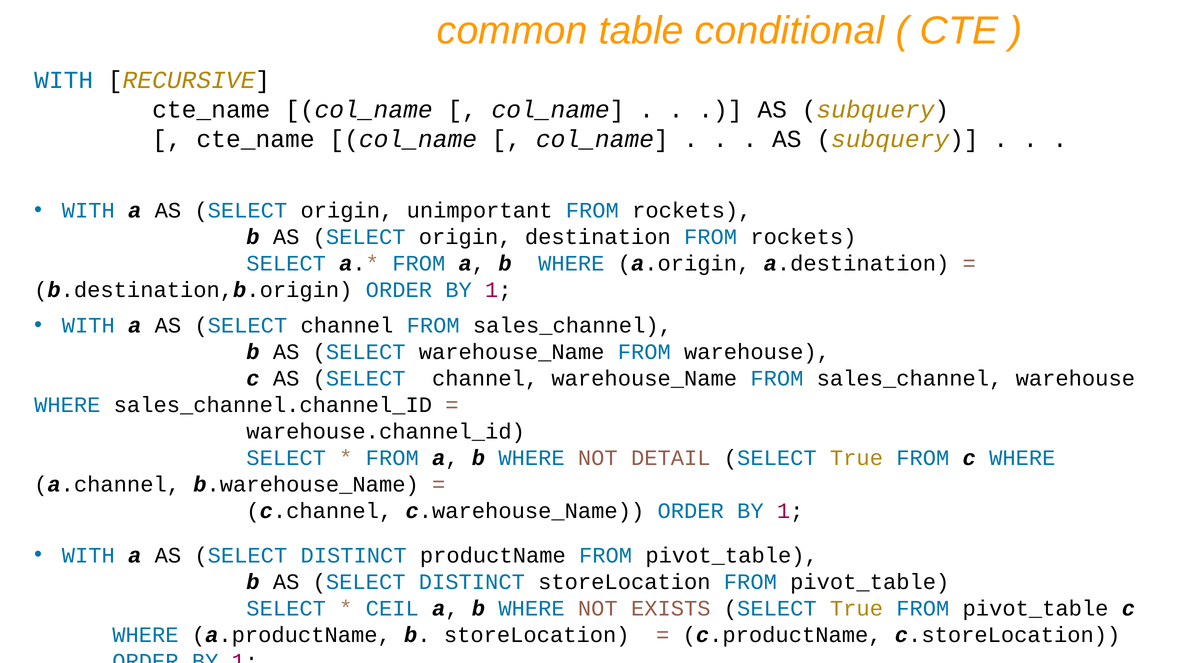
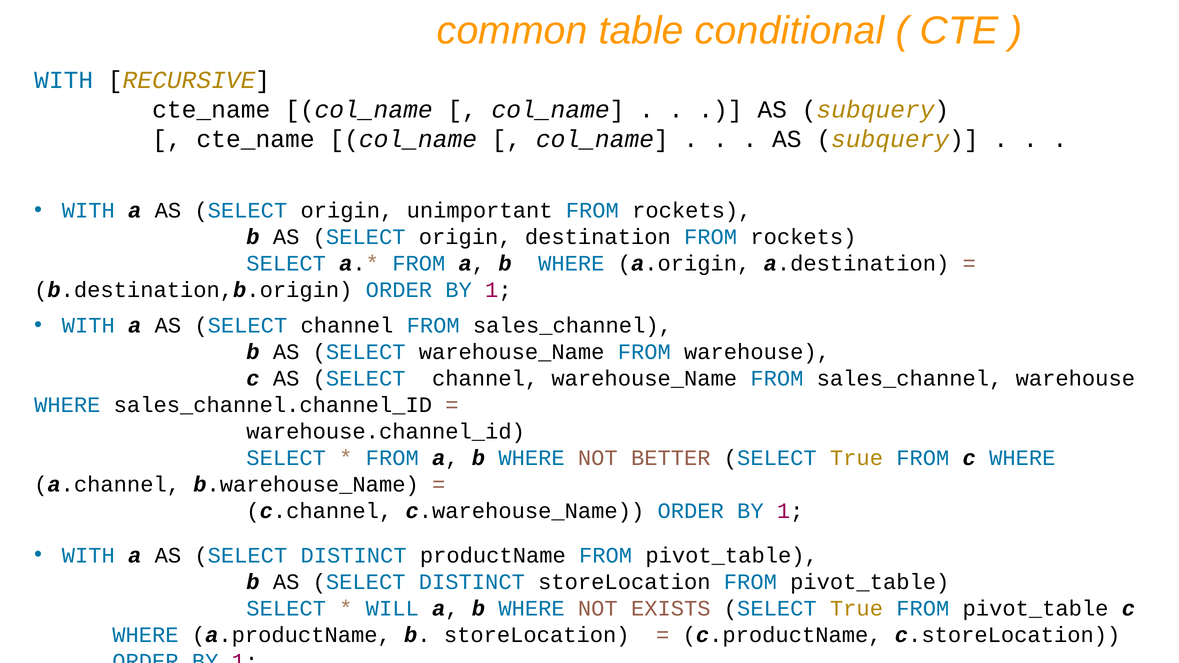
DETAIL: DETAIL -> BETTER (671, 458)
CEIL: CEIL -> WILL (392, 609)
